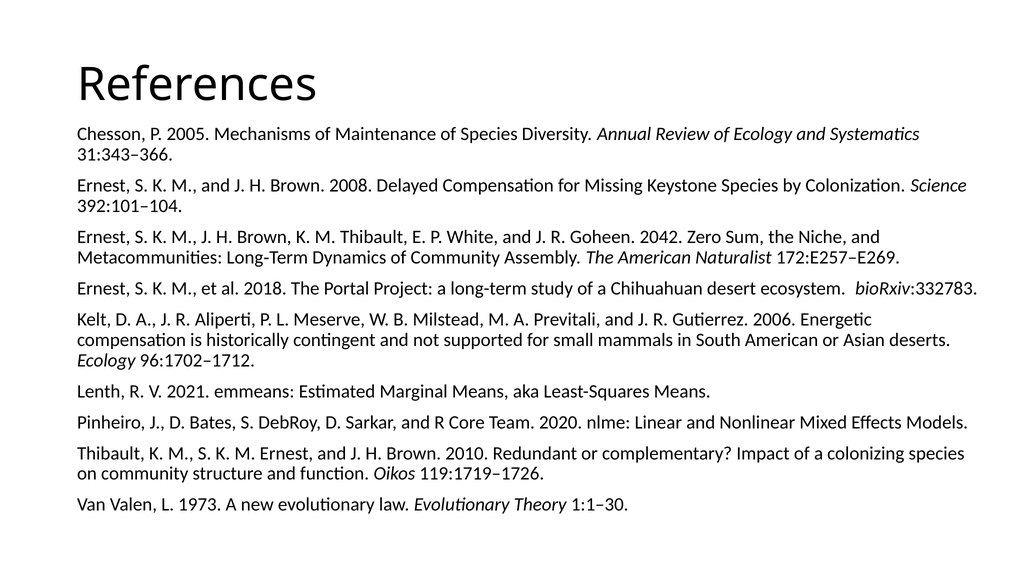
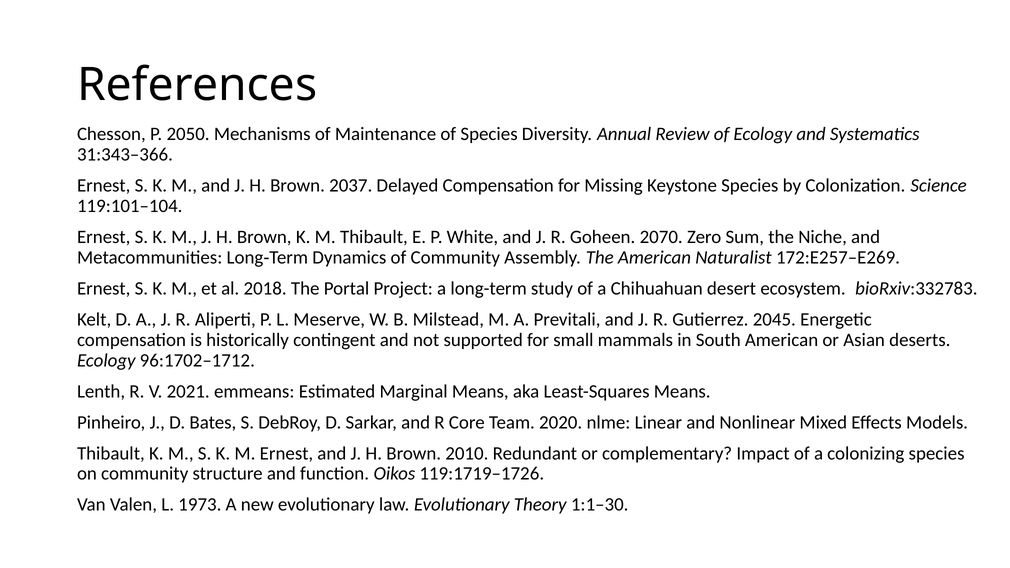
2005: 2005 -> 2050 (188, 134)
2008: 2008 -> 2037 (351, 186)
392:101–104: 392:101–104 -> 119:101–104 (130, 206)
2042: 2042 -> 2070 (661, 237)
2006: 2006 -> 2045 (774, 320)
